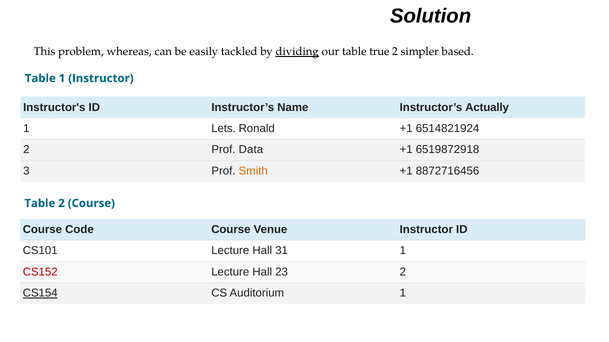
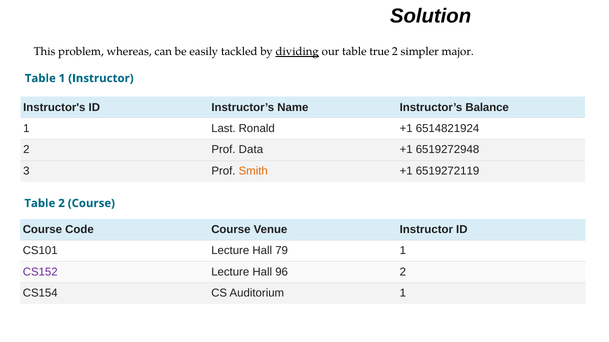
based: based -> major (458, 52)
Actually: Actually -> Balance (487, 108)
Lets: Lets -> Last (224, 129)
6519872918: 6519872918 -> 6519272948 (447, 150)
8872716456: 8872716456 -> 6519272119 (447, 171)
31: 31 -> 79 (282, 251)
CS152 colour: red -> purple (40, 272)
23: 23 -> 96 (282, 272)
CS154 underline: present -> none (40, 294)
